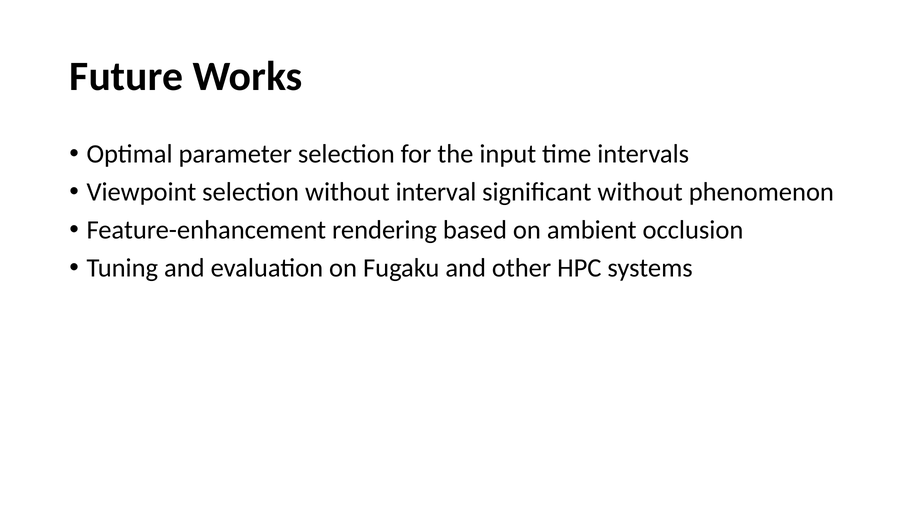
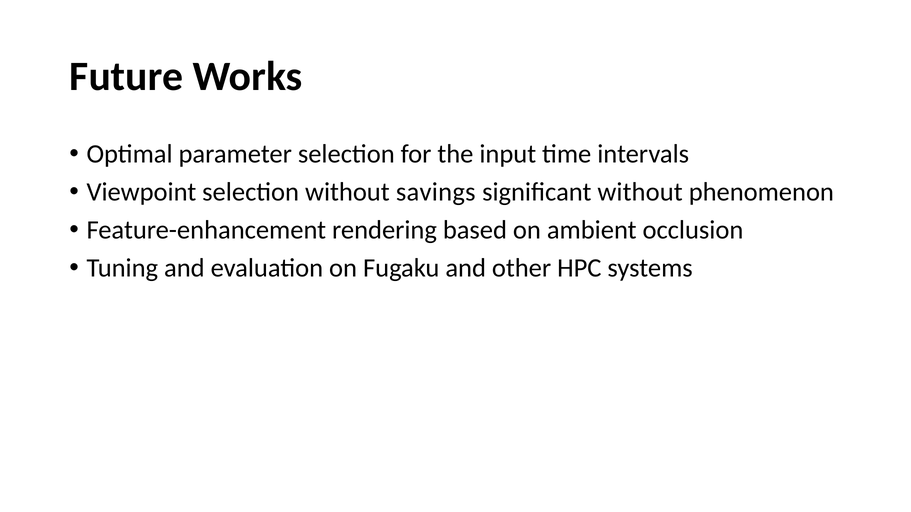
interval: interval -> savings (436, 192)
